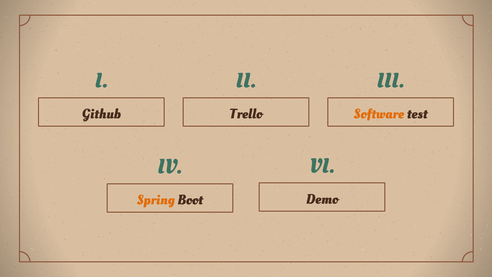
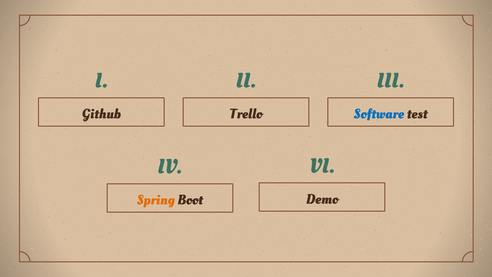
Software colour: orange -> blue (379, 114)
